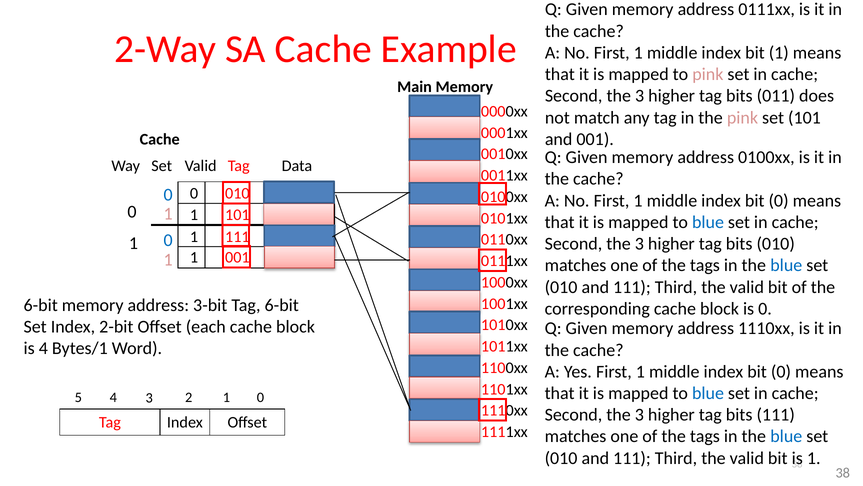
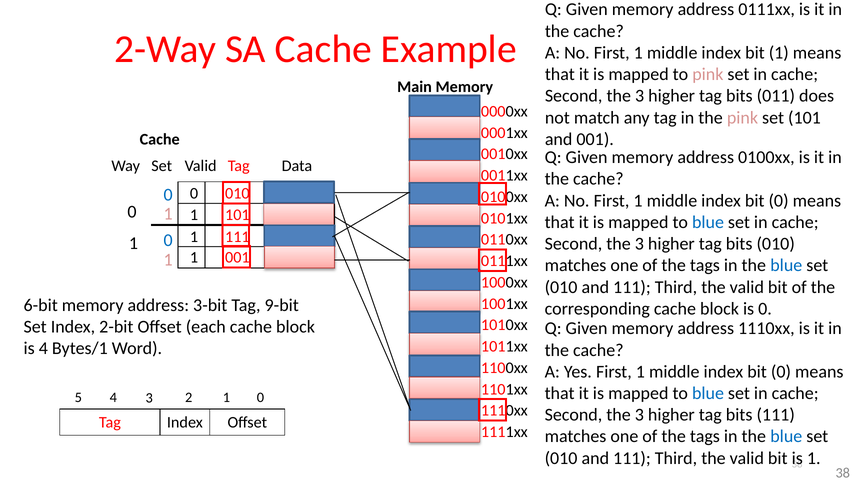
Tag 6-bit: 6-bit -> 9-bit (282, 305)
